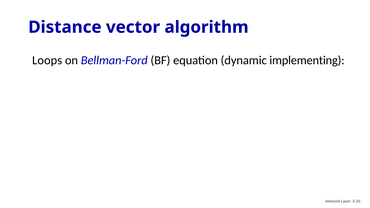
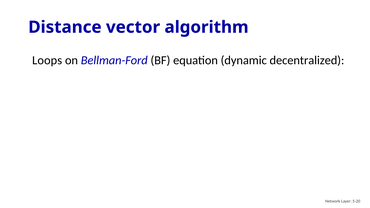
implementing: implementing -> decentralized (307, 60)
